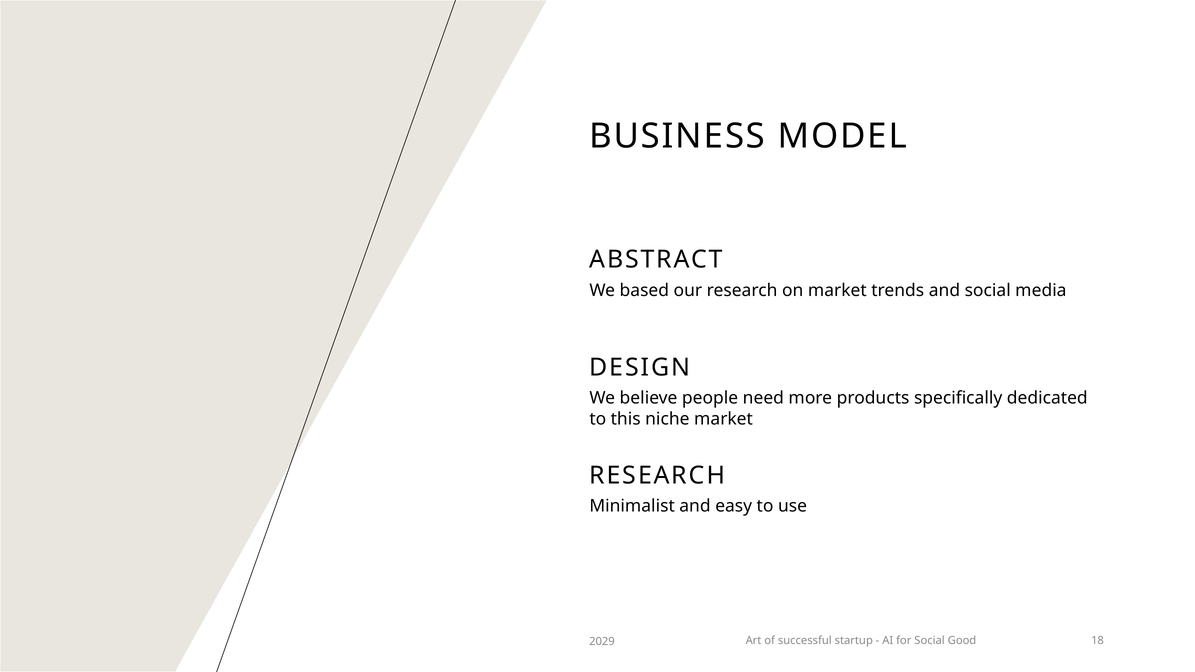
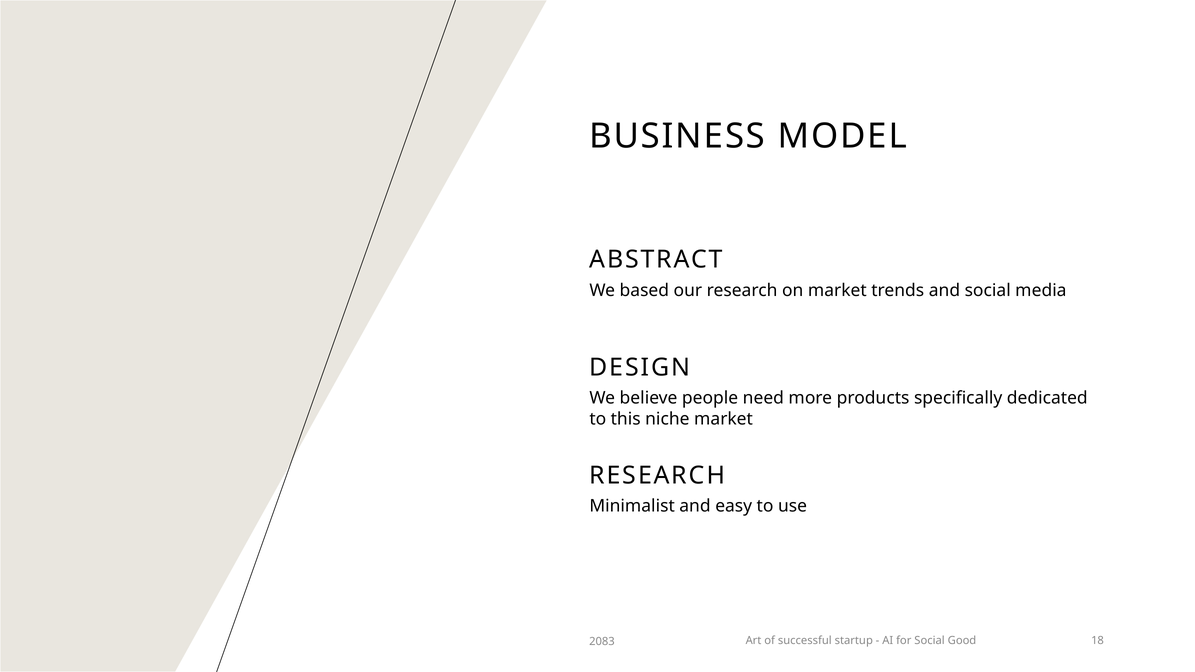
2029: 2029 -> 2083 (602, 642)
